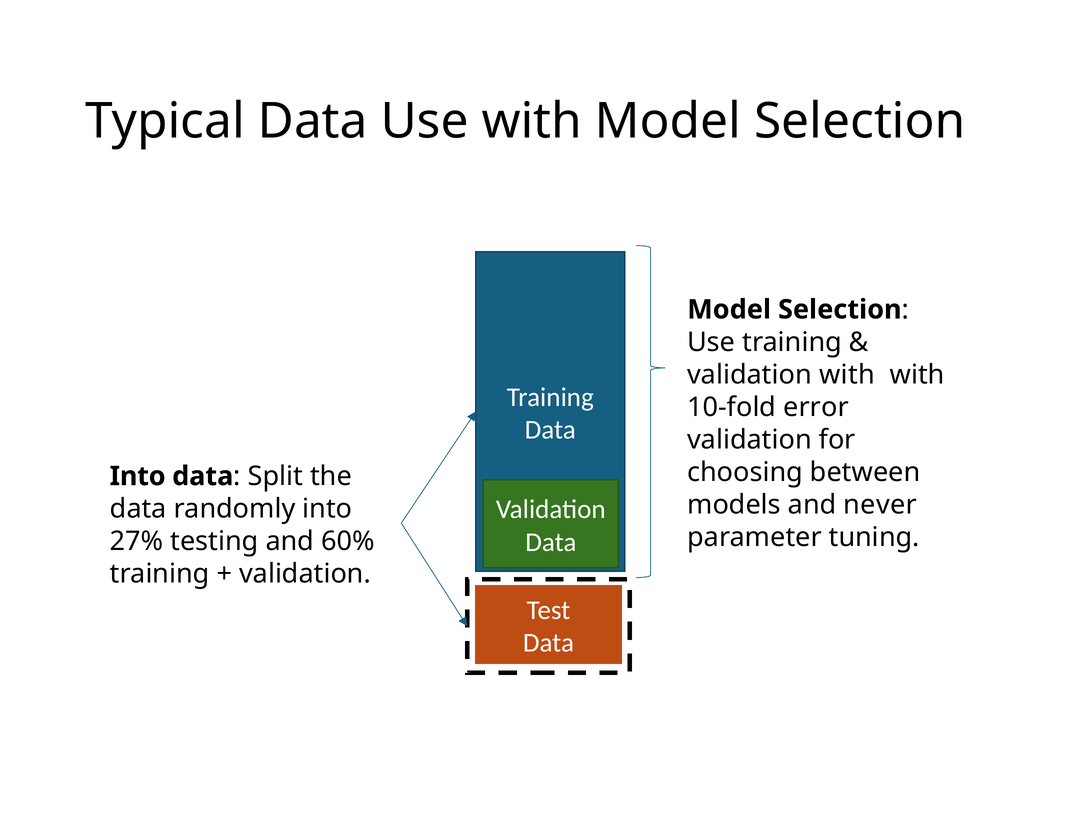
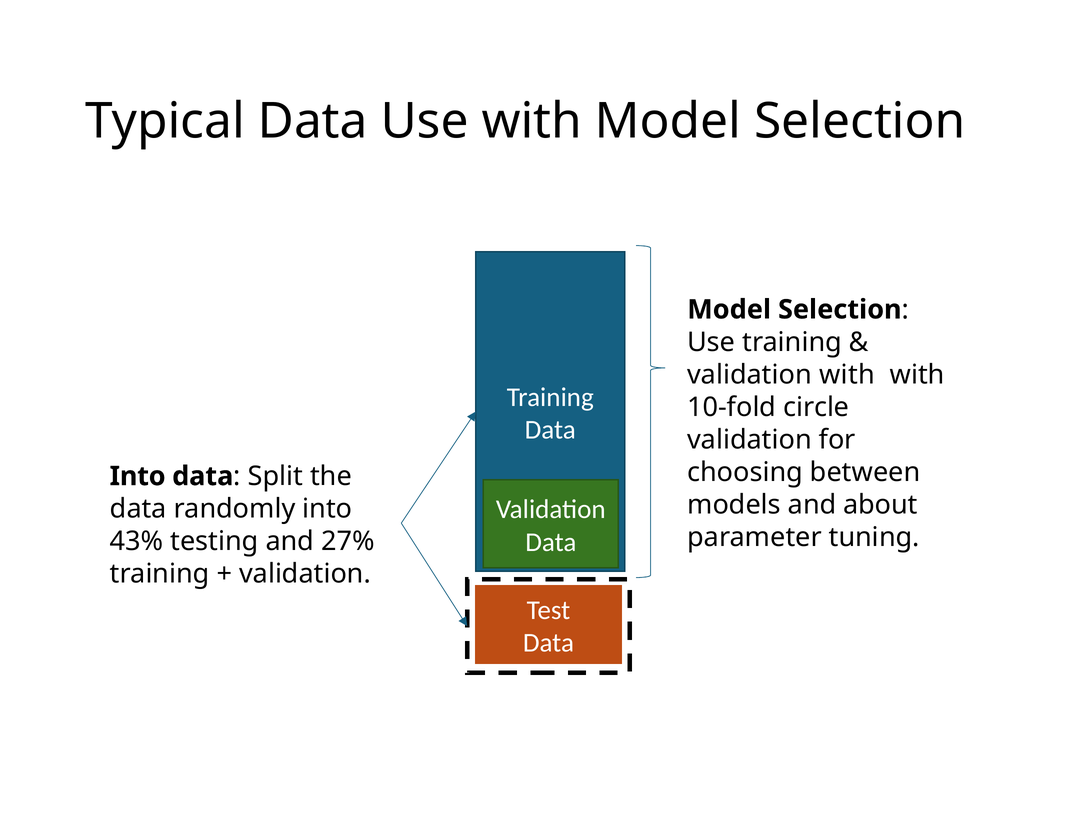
error: error -> circle (816, 407)
never: never -> about (880, 505)
27%: 27% -> 43% (137, 541)
60%: 60% -> 27% (348, 541)
